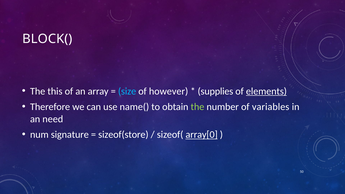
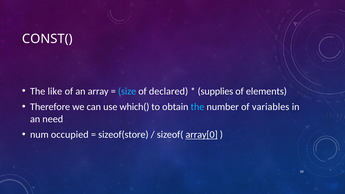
BLOCK(: BLOCK( -> CONST( (47, 39)
this: this -> like (55, 91)
however: however -> declared (169, 91)
elements underline: present -> none (266, 91)
name(: name( -> which( (134, 107)
the colour: light green -> light blue (197, 107)
signature: signature -> occupied (70, 135)
